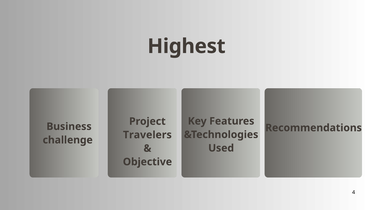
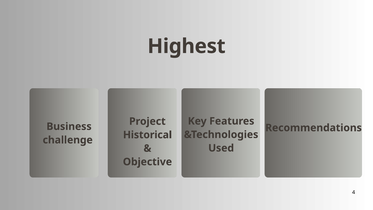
Travelers: Travelers -> Historical (147, 135)
